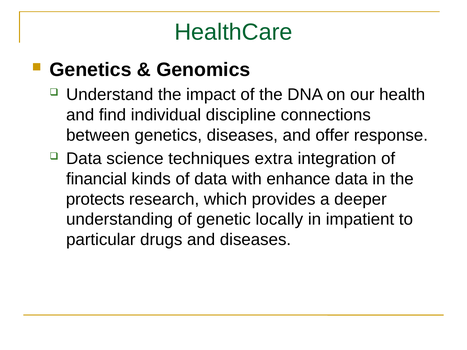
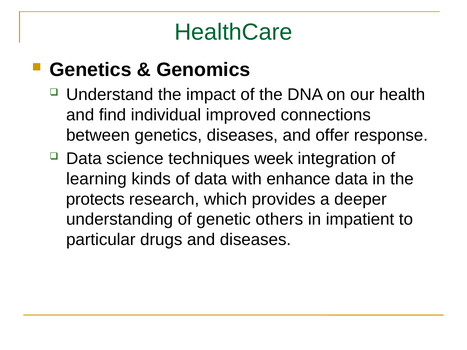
discipline: discipline -> improved (241, 115)
extra: extra -> week (274, 159)
financial: financial -> learning (96, 179)
locally: locally -> others (279, 220)
